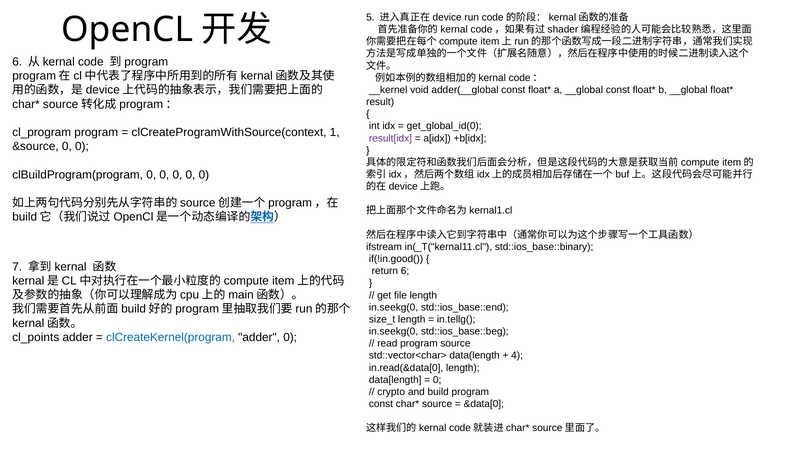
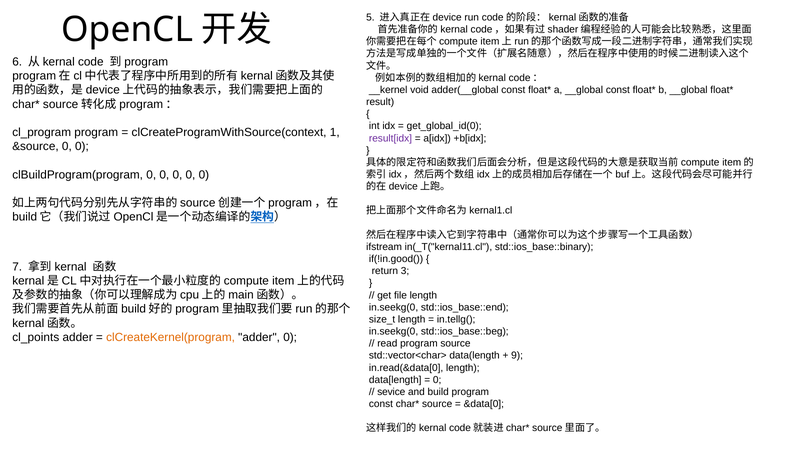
return 6: 6 -> 3 (405, 271)
clCreateKernel(program colour: blue -> orange (171, 338)
4: 4 -> 9 (517, 356)
crypto: crypto -> sevice (391, 392)
